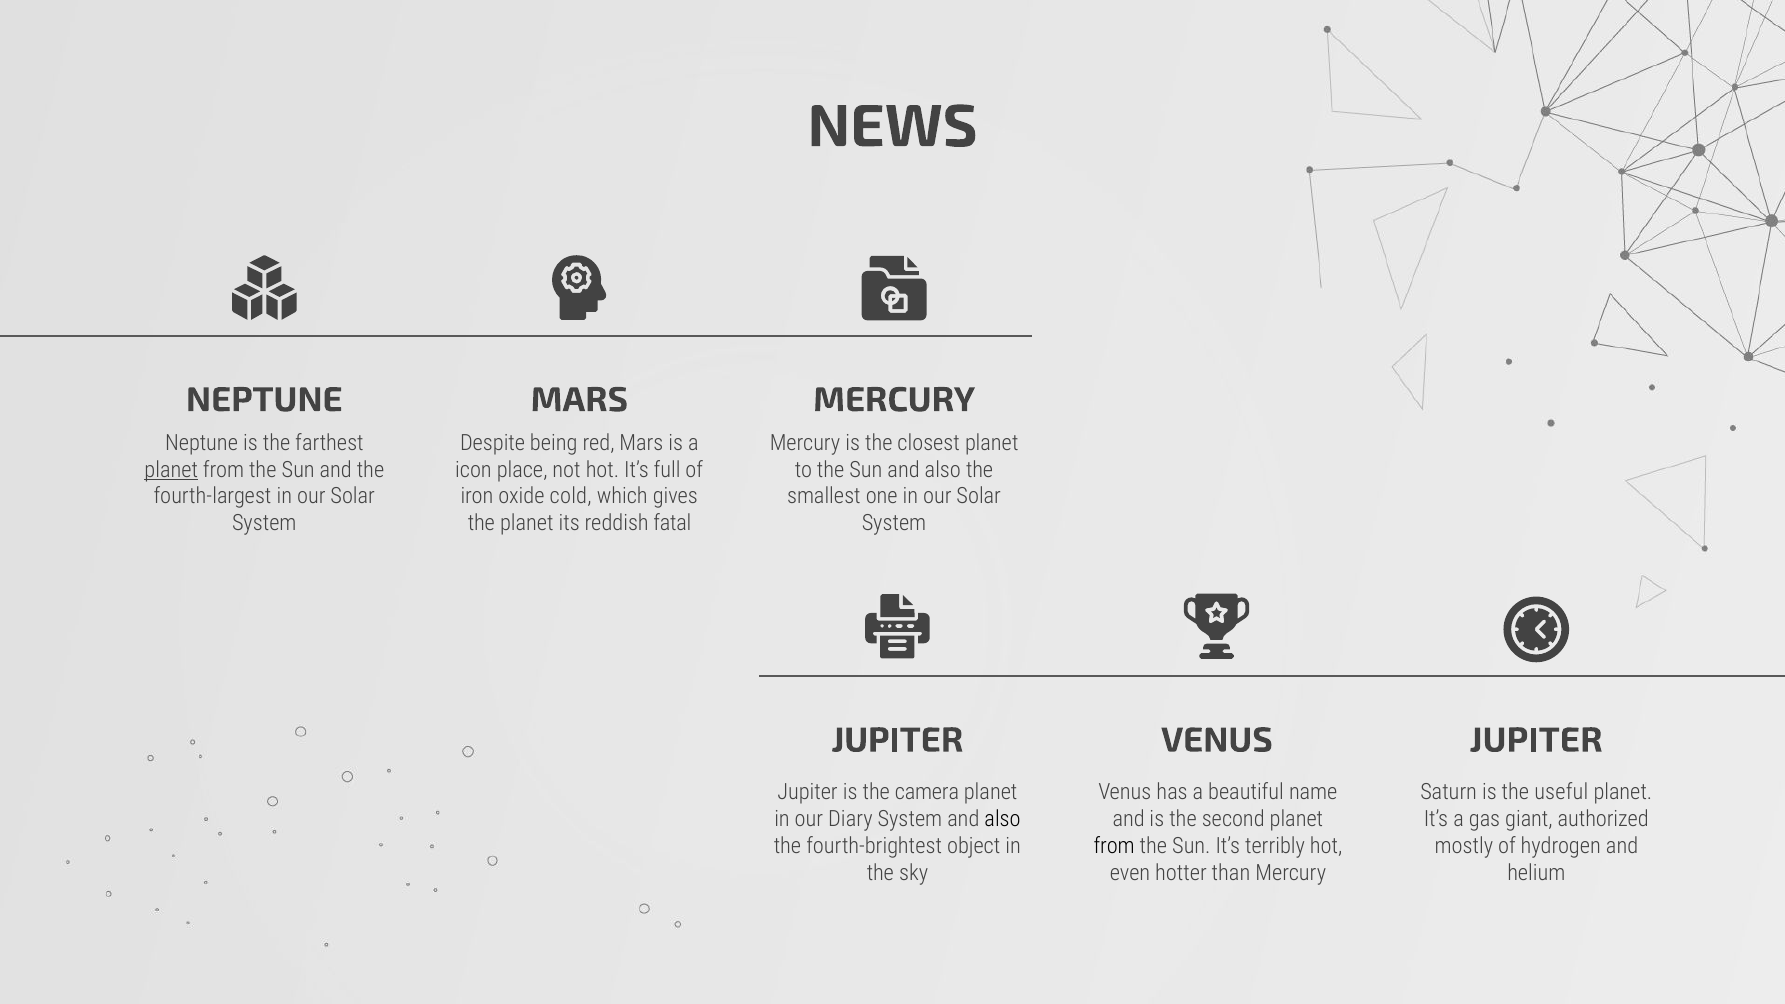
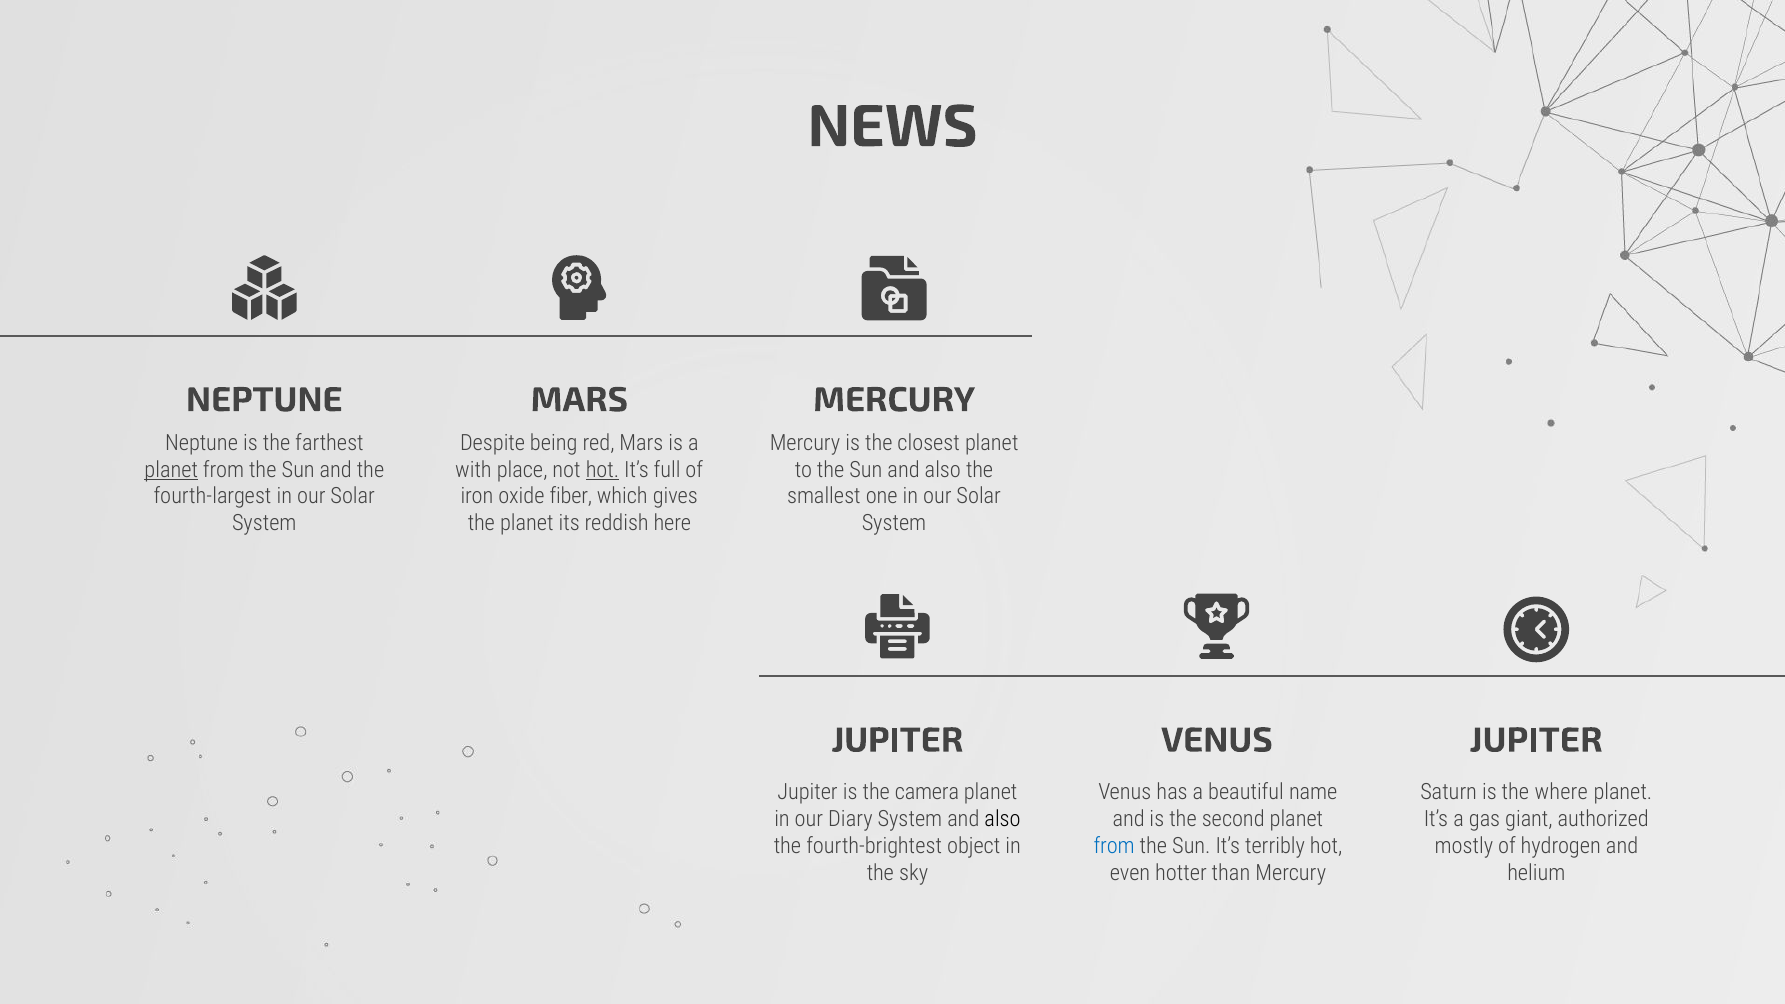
icon: icon -> with (473, 470)
hot underline: none -> present (602, 470)
cold: cold -> fiber (571, 497)
fatal: fatal -> here (672, 523)
useful: useful -> where (1561, 792)
from colour: black -> blue (1114, 846)
